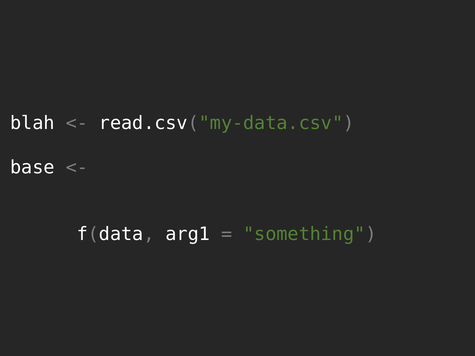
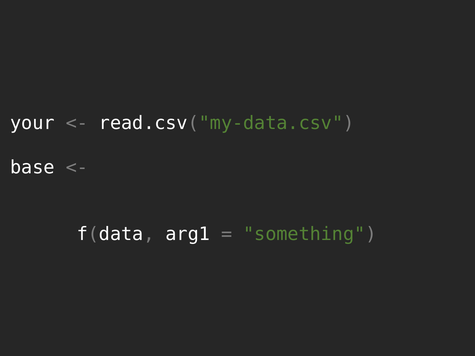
blah: blah -> your (32, 123)
